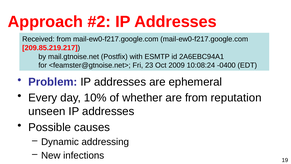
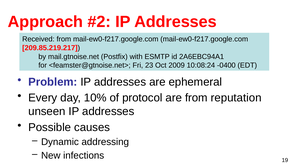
whether: whether -> protocol (142, 98)
